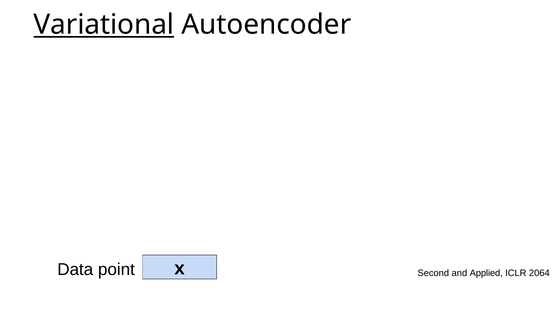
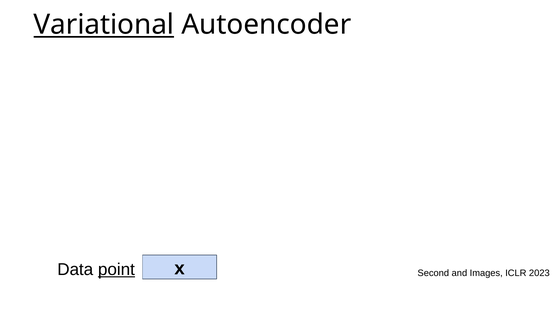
Applied: Applied -> Images (486, 273)
2064: 2064 -> 2023 (539, 273)
point underline: none -> present (116, 269)
